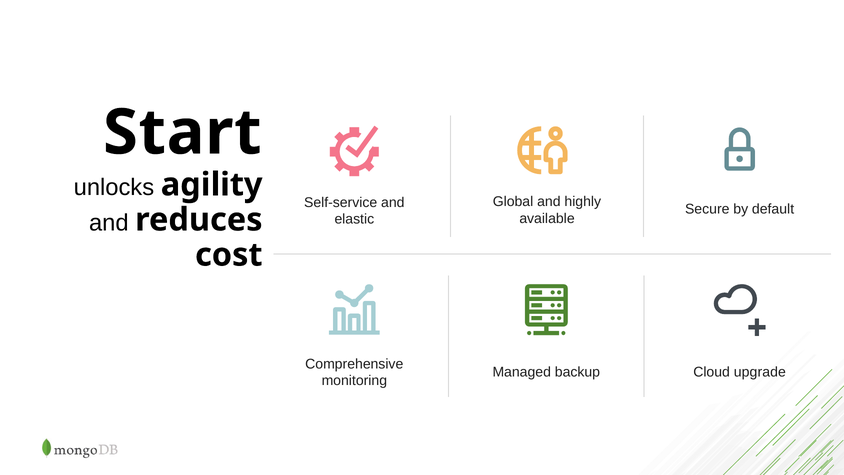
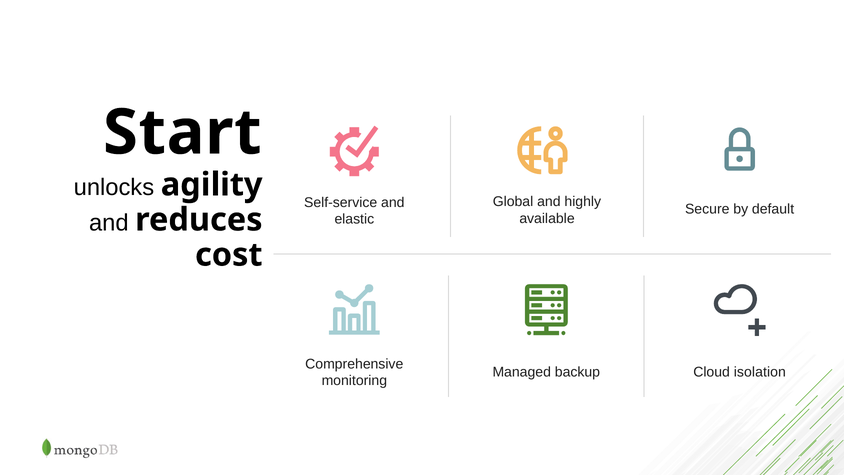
upgrade: upgrade -> isolation (760, 372)
